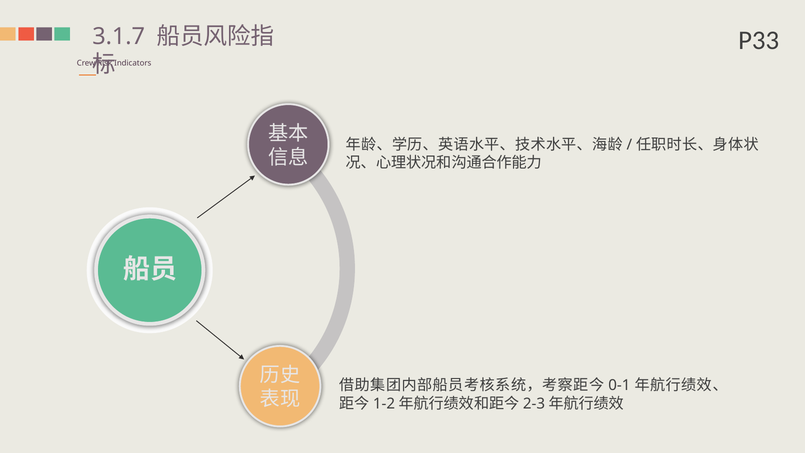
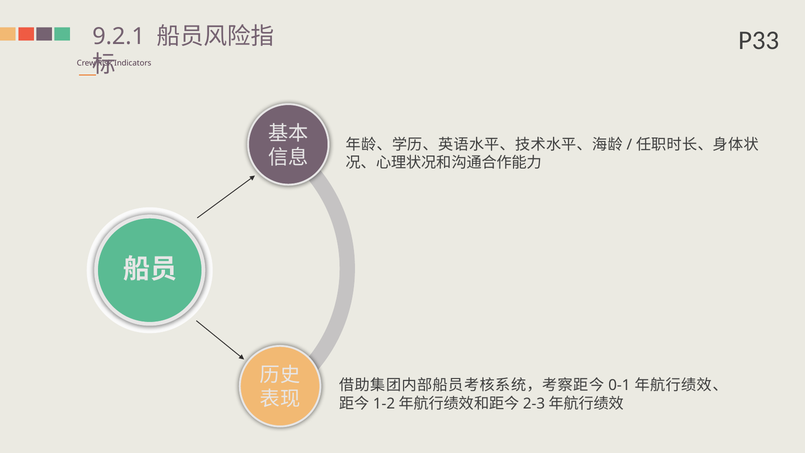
3.1.7: 3.1.7 -> 9.2.1 (119, 36)
